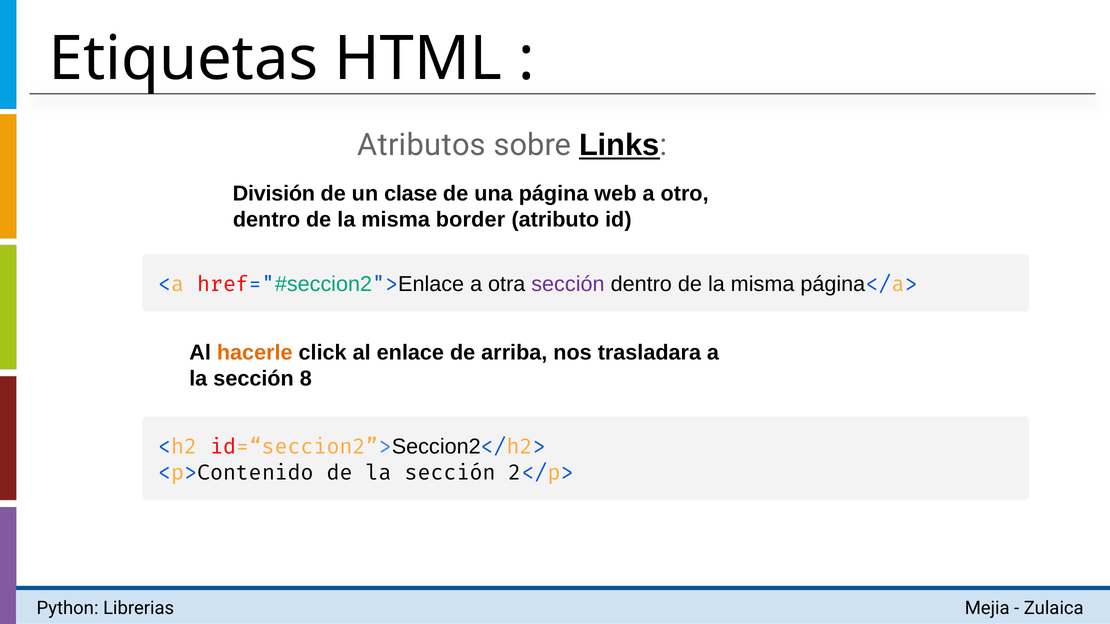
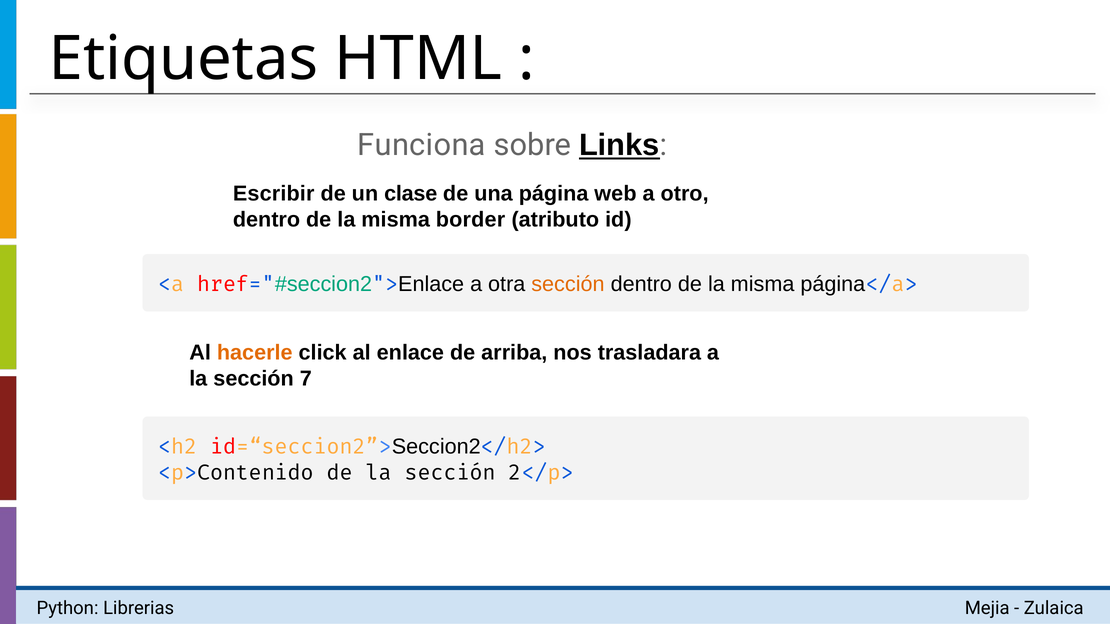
Atributos: Atributos -> Funciona (422, 145)
División: División -> Escribir (274, 194)
sección colour: purple -> orange (568, 284)
8: 8 -> 7 (306, 379)
